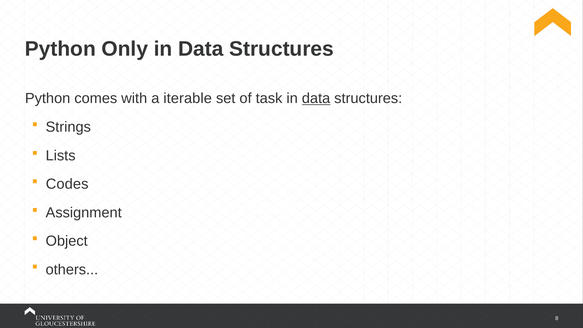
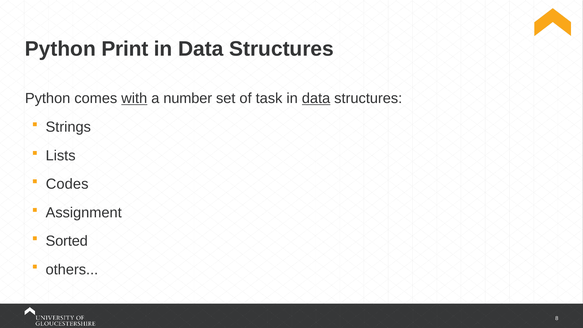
Only: Only -> Print (125, 49)
with underline: none -> present (134, 98)
iterable: iterable -> number (188, 98)
Object: Object -> Sorted (67, 241)
